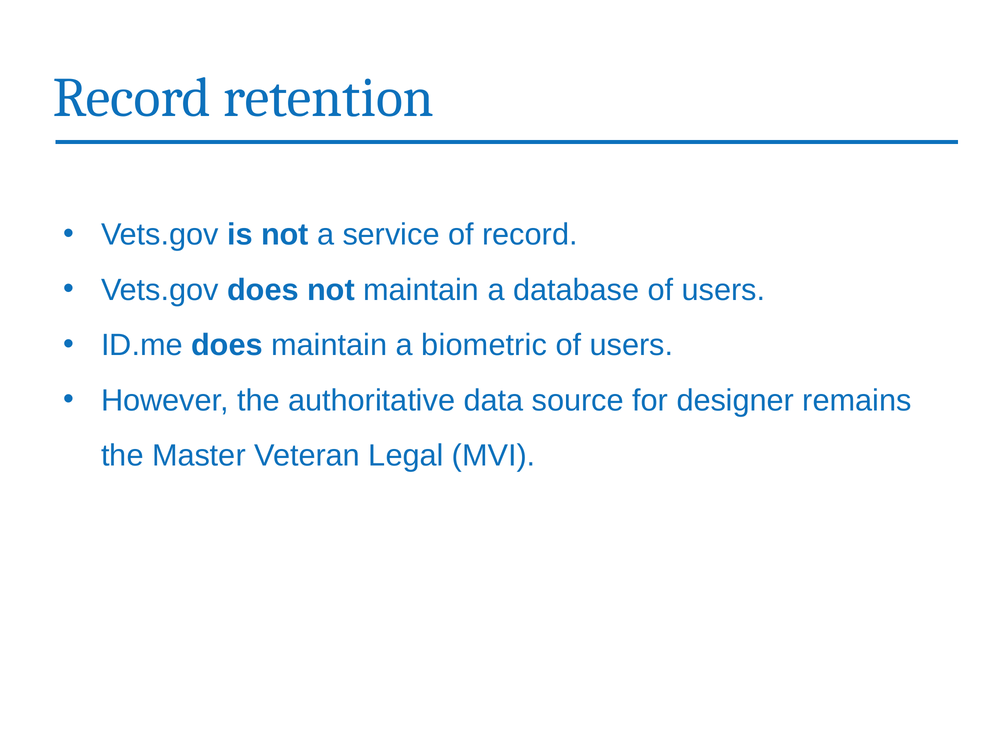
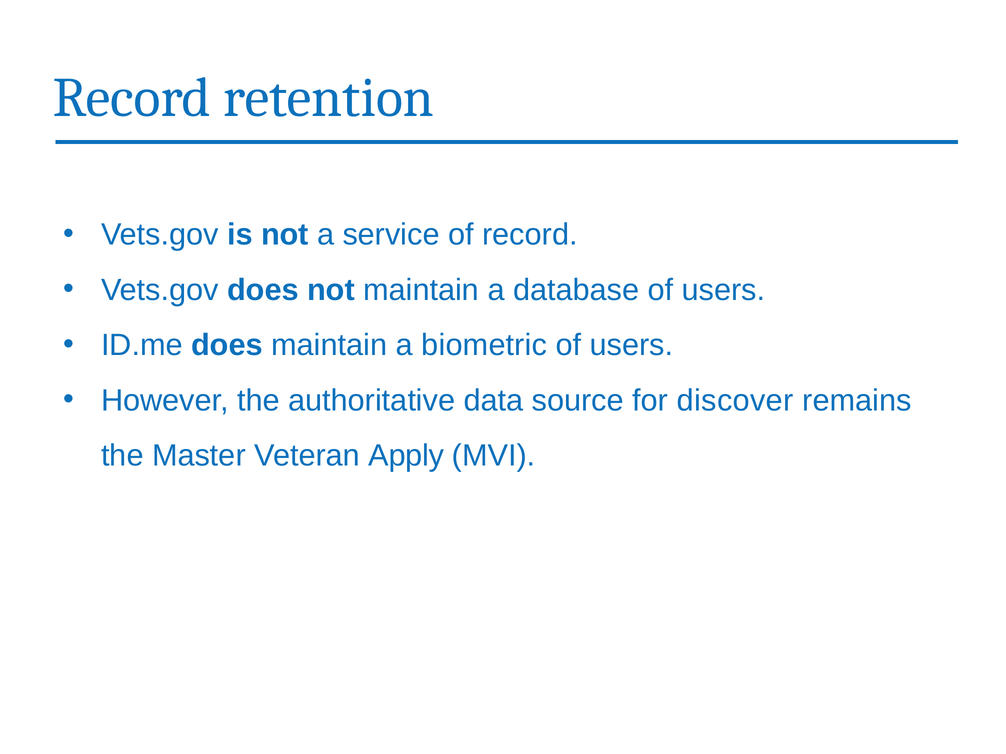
designer: designer -> discover (735, 401)
Legal: Legal -> Apply (406, 456)
